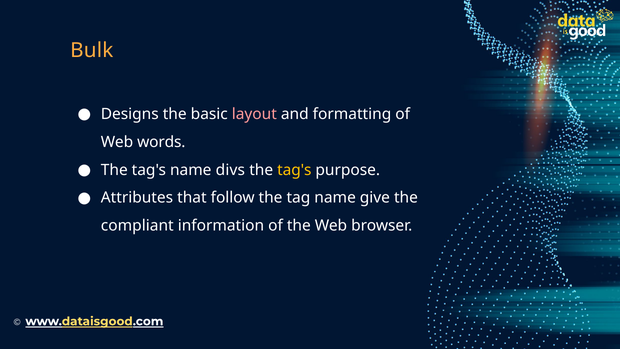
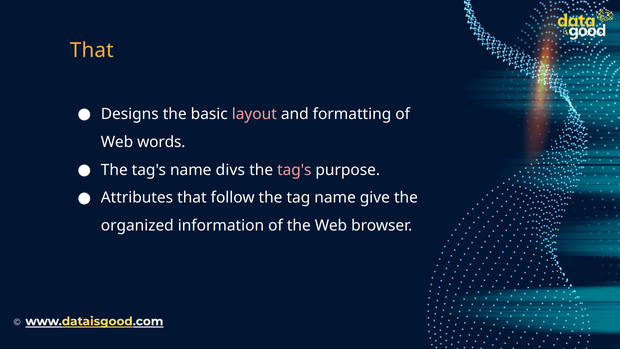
Bulk: Bulk -> That (92, 50)
tag's colour: yellow -> pink (294, 170)
compliant: compliant -> organized (137, 226)
